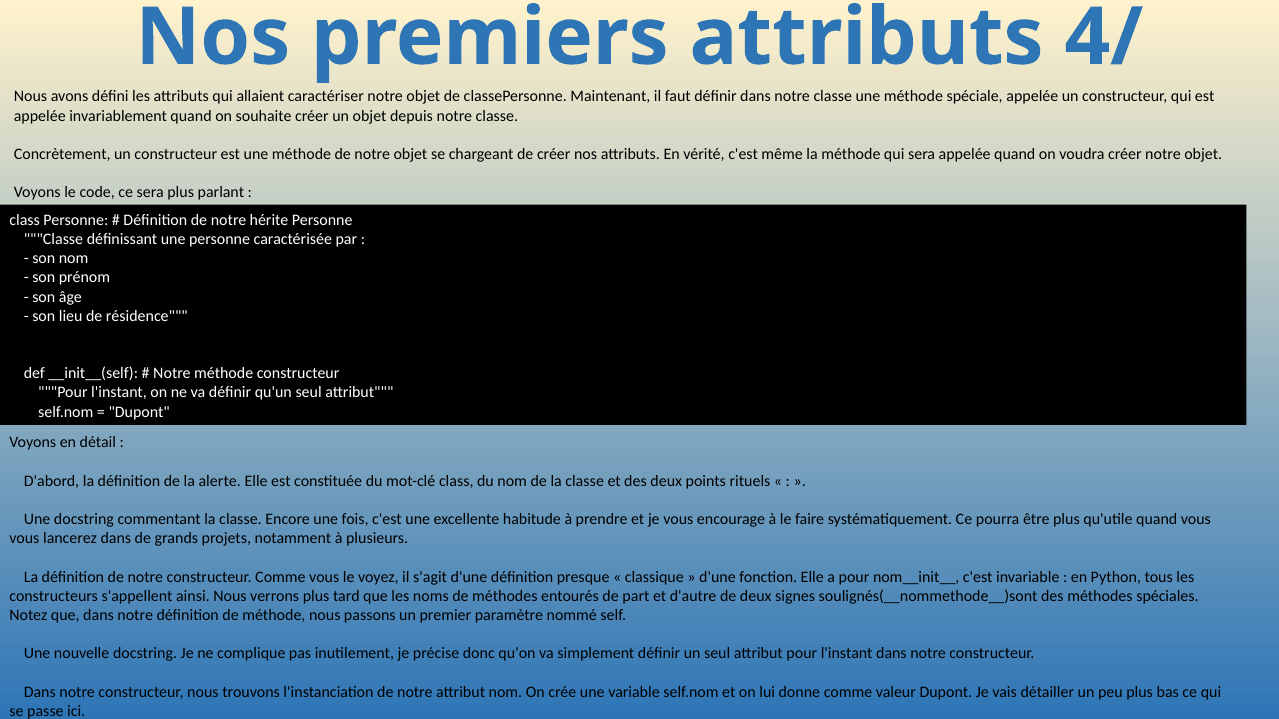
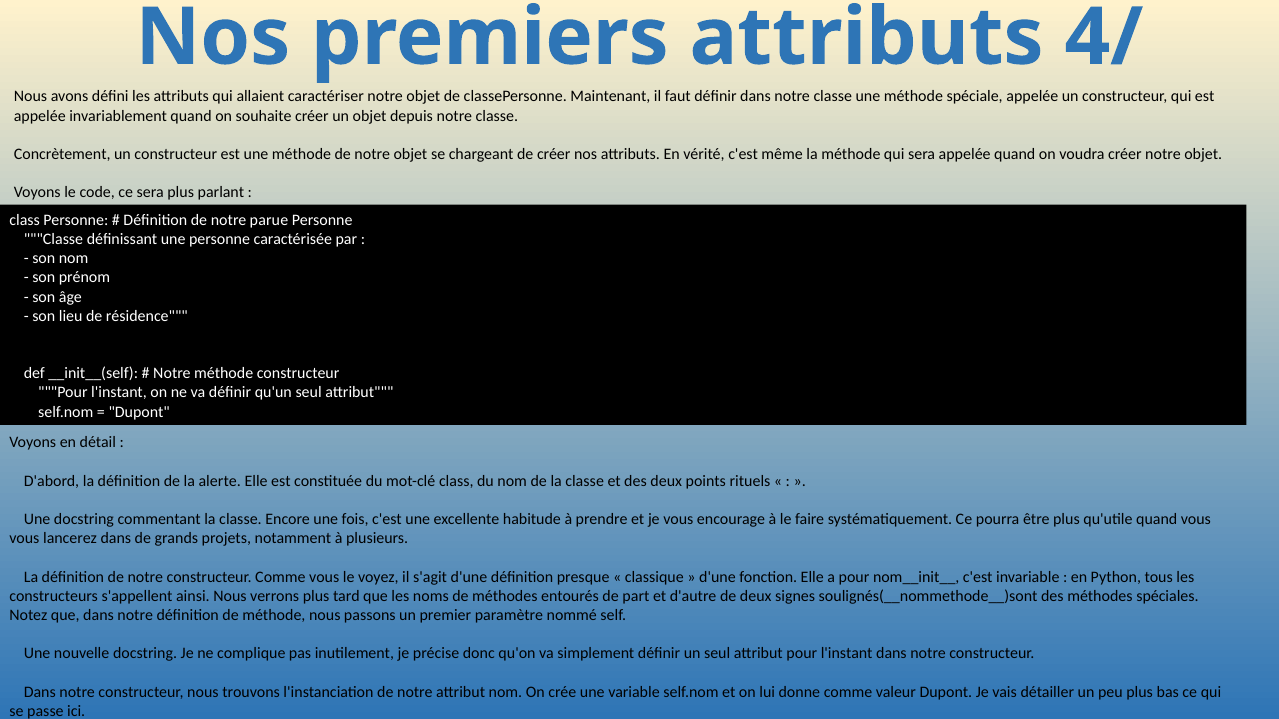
hérite: hérite -> parue (269, 220)
